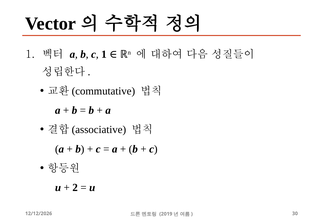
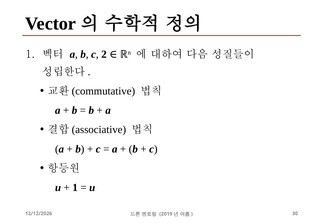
c 1: 1 -> 2 (104, 54)
2: 2 -> 1 (75, 187)
